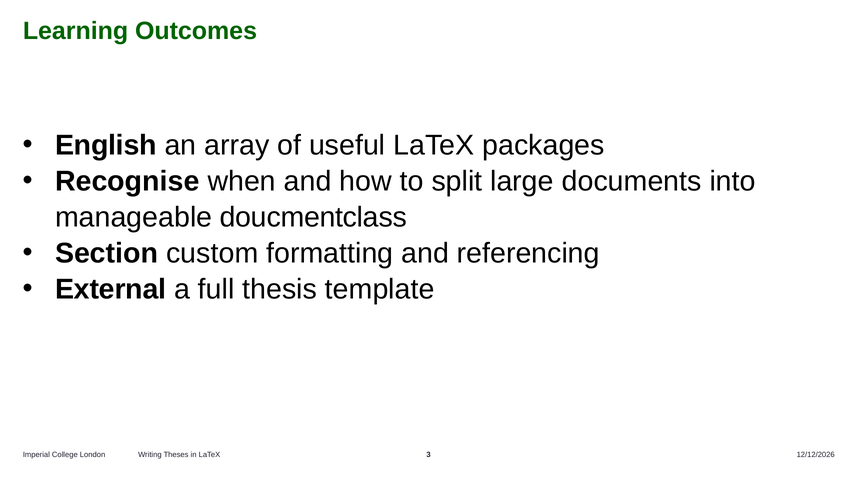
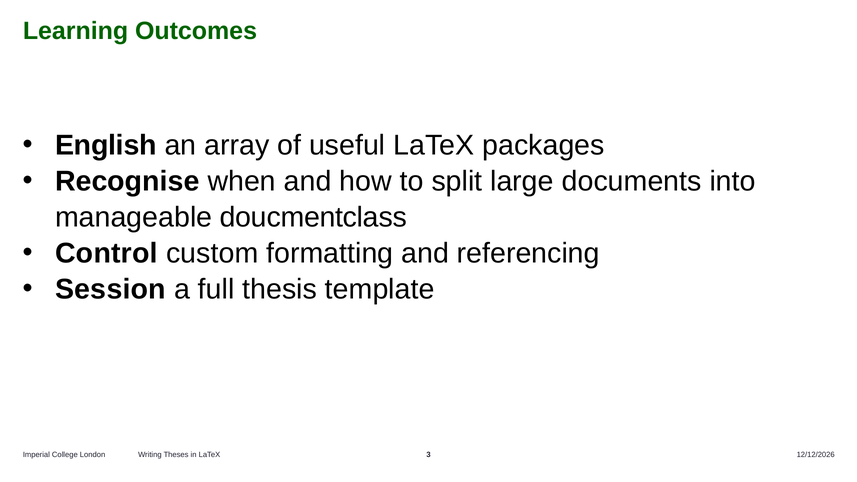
Section: Section -> Control (106, 253)
External: External -> Session (110, 289)
